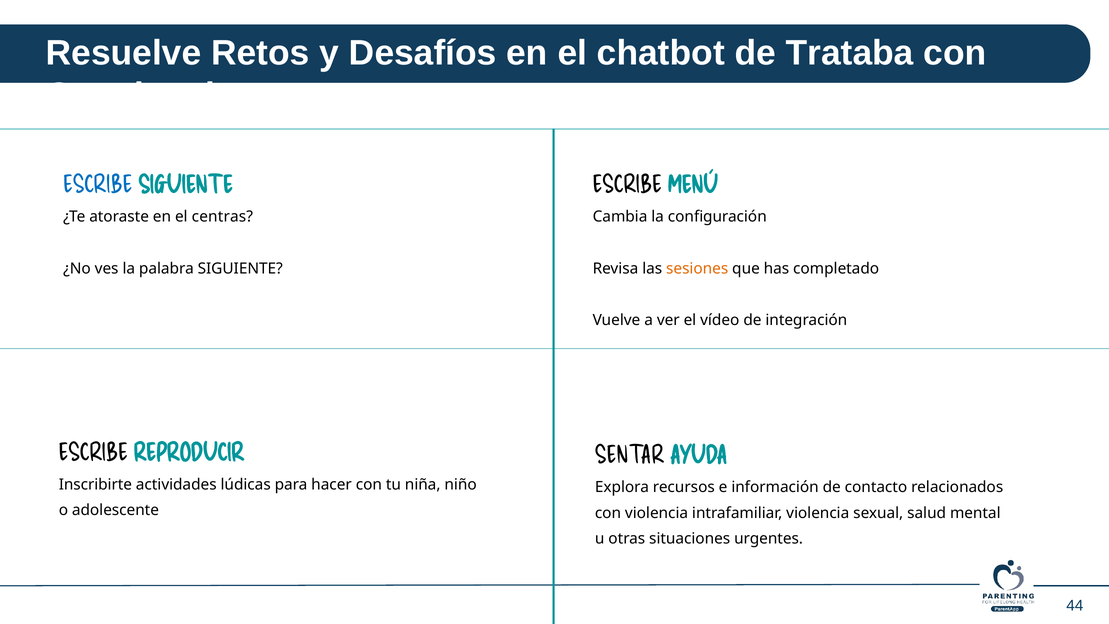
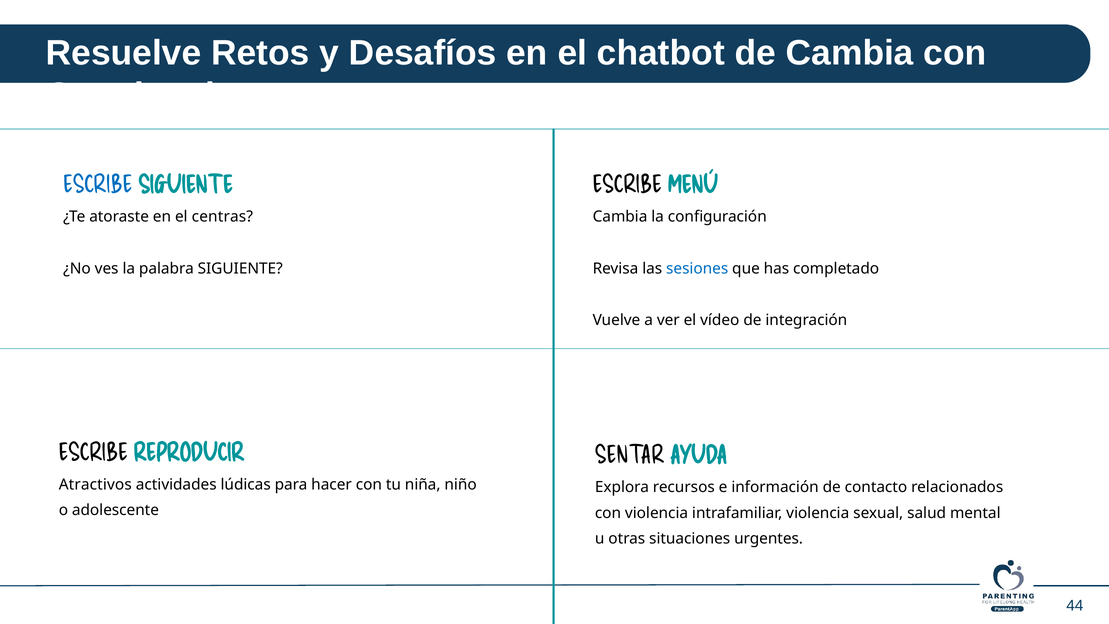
de Trataba: Trataba -> Cambia (850, 53)
sesiones colour: orange -> blue (697, 268)
Inscribirte: Inscribirte -> Atractivos (95, 484)
